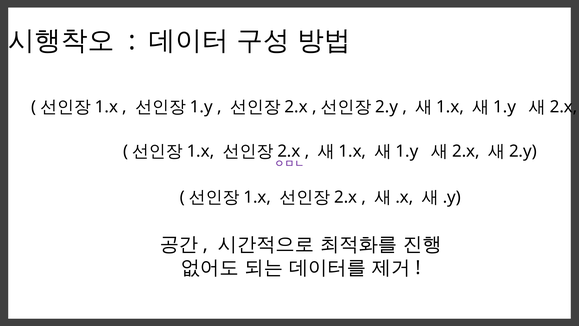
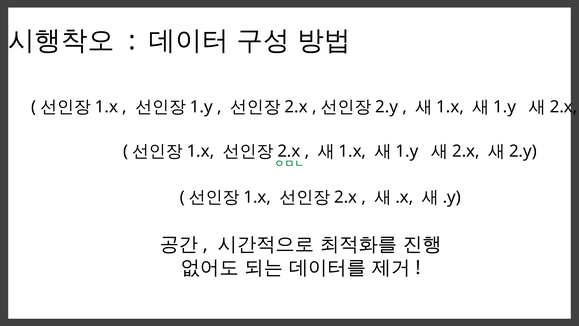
ㅇㅁㄴ colour: purple -> green (289, 164)
